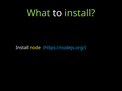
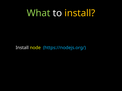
install colour: light green -> yellow (80, 13)
